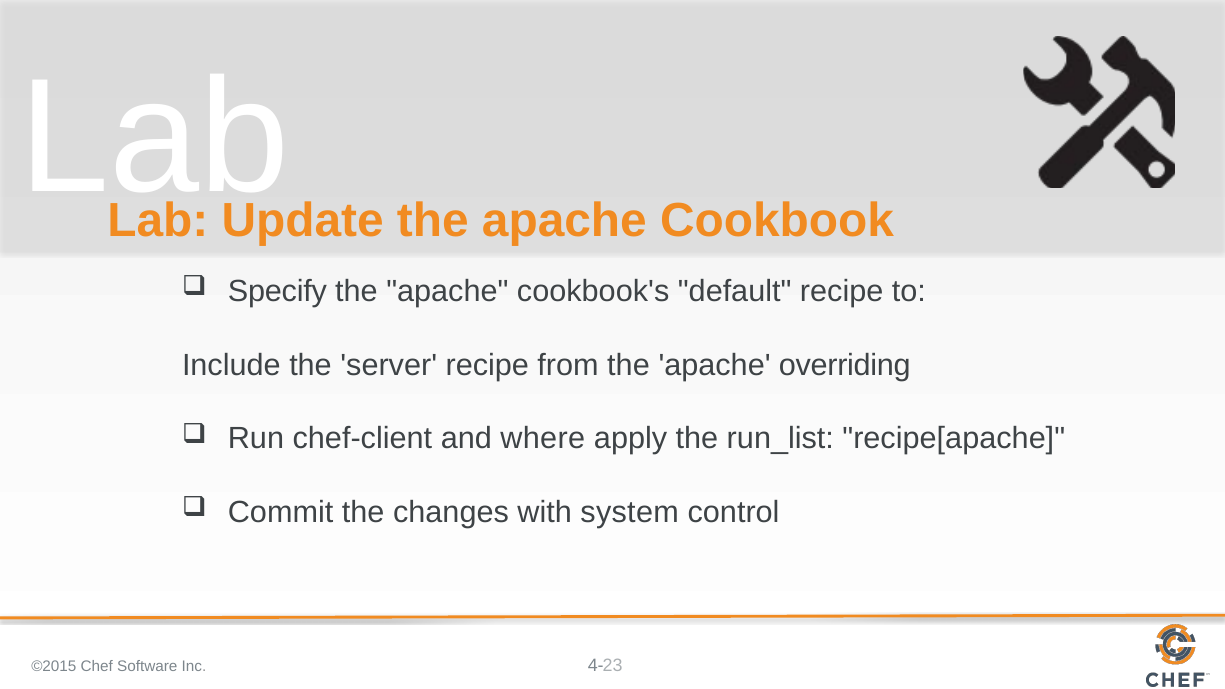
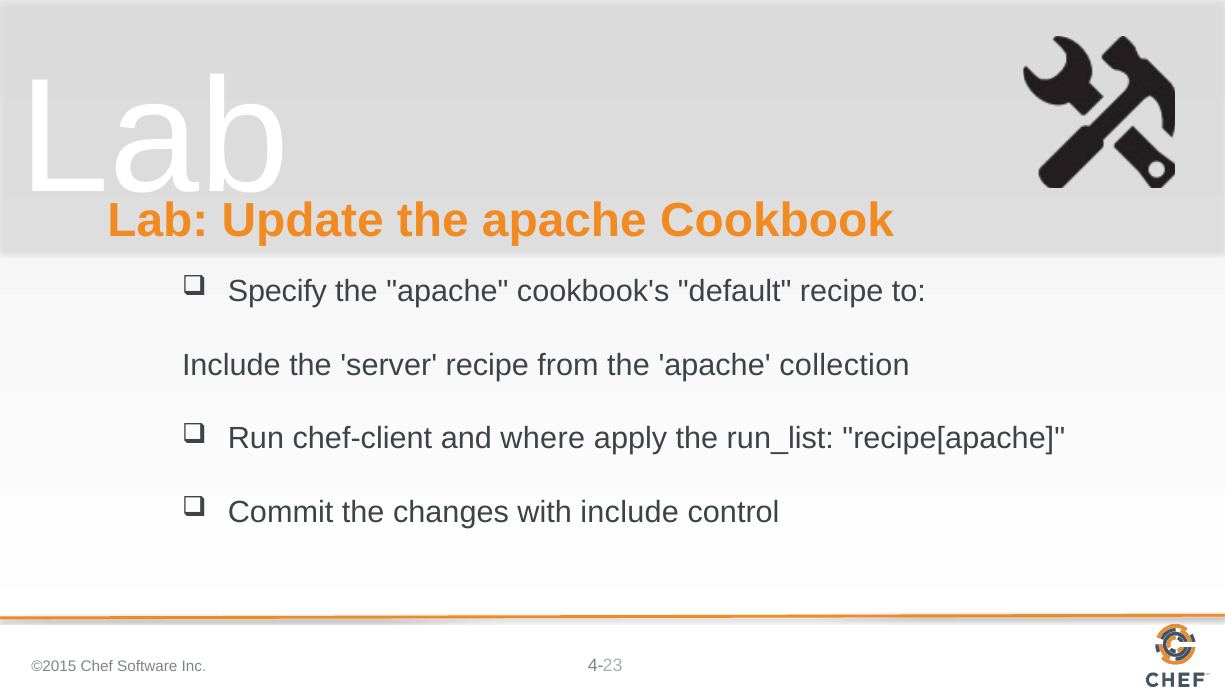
overriding: overriding -> collection (844, 365)
with system: system -> include (630, 512)
